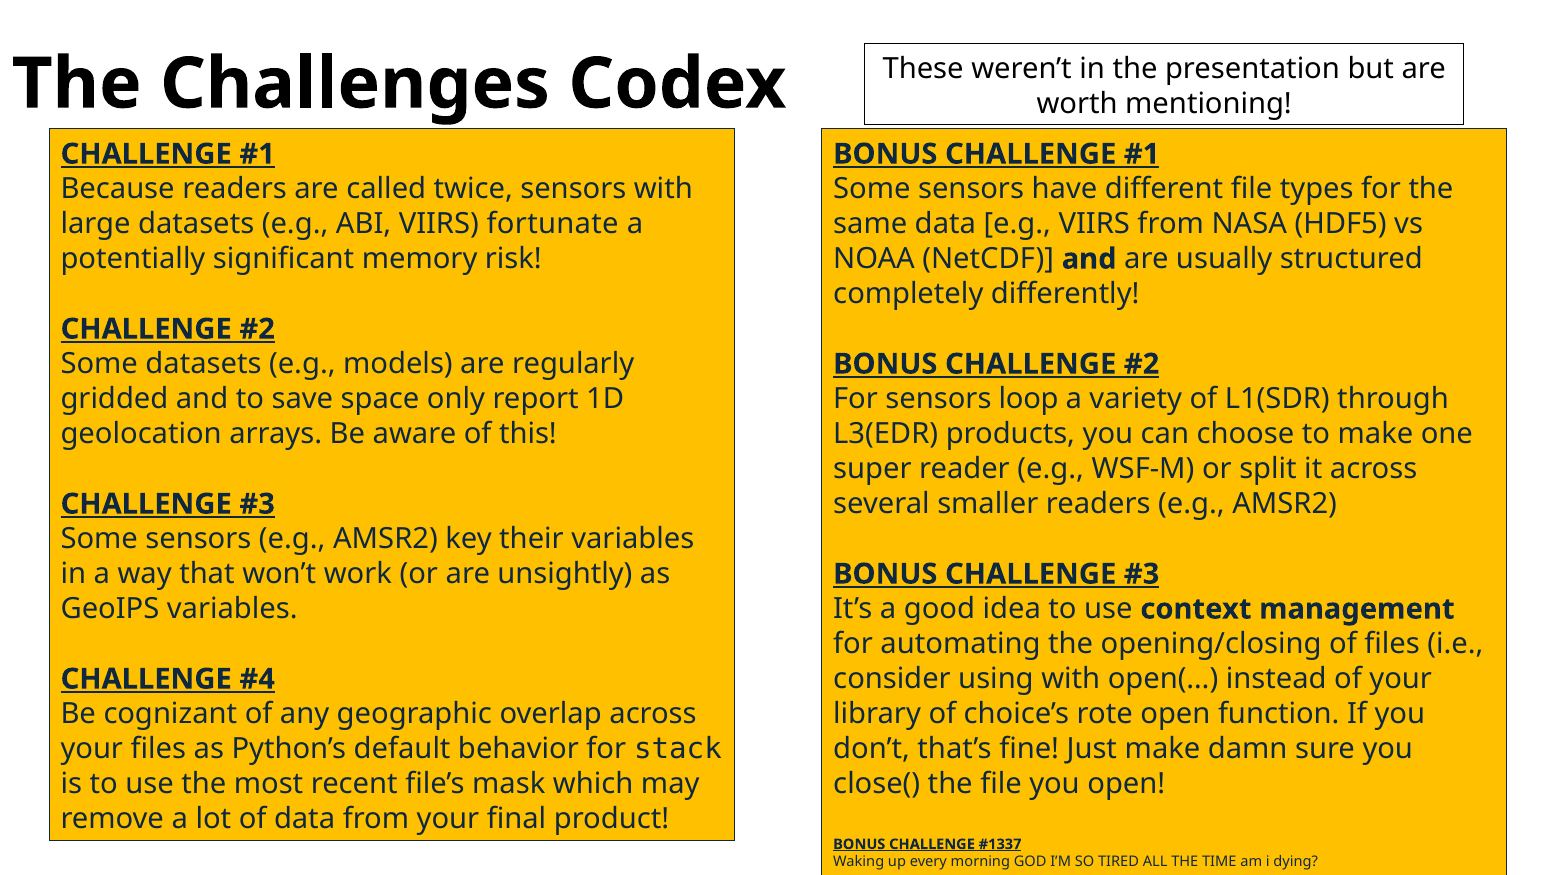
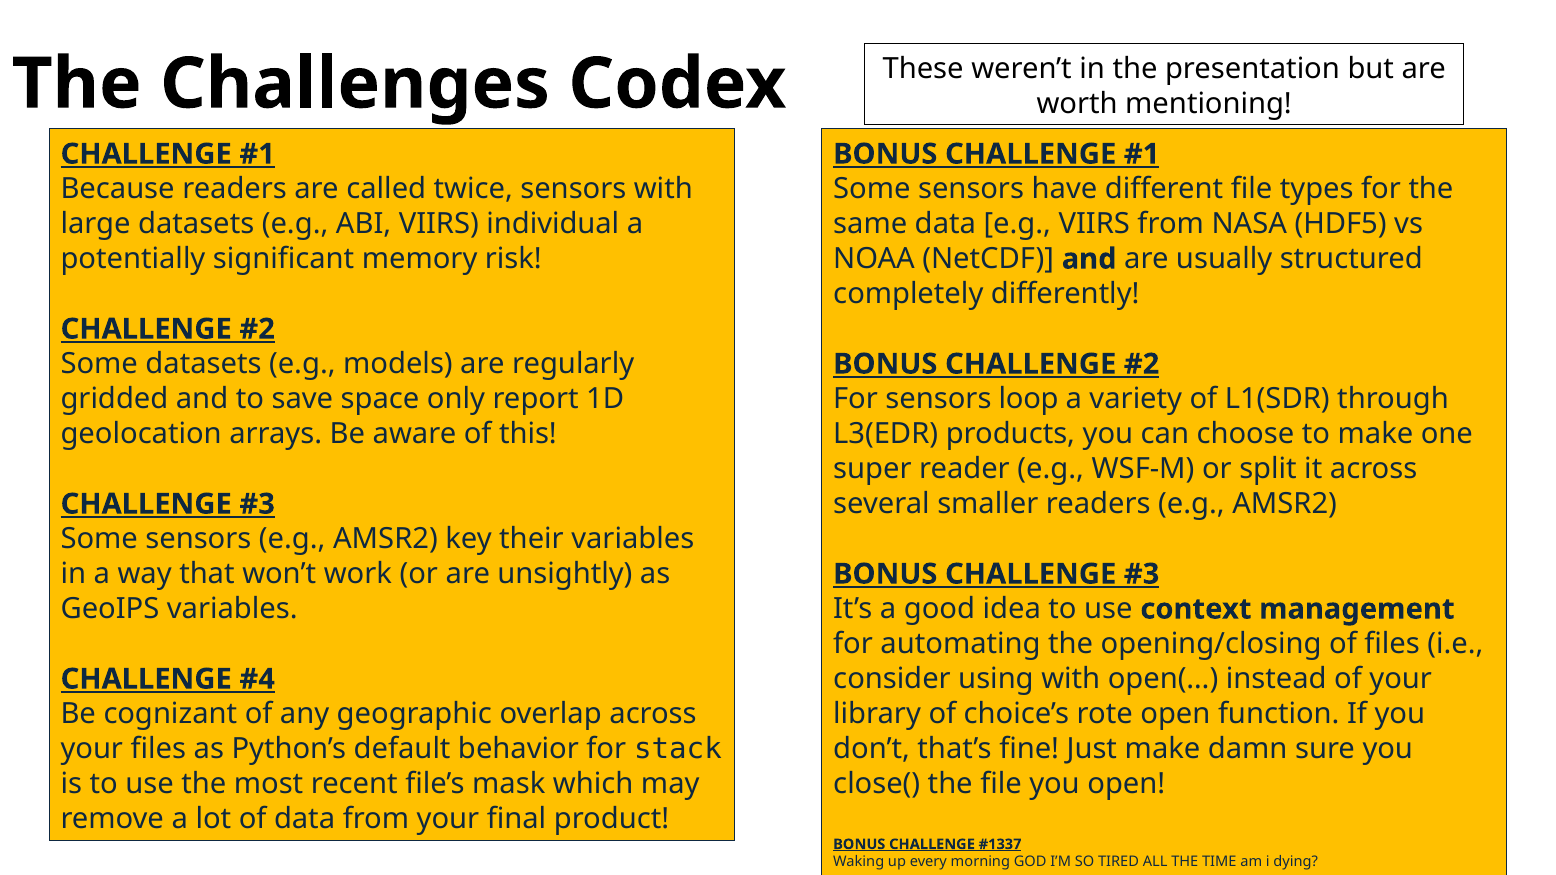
fortunate: fortunate -> individual (553, 224)
